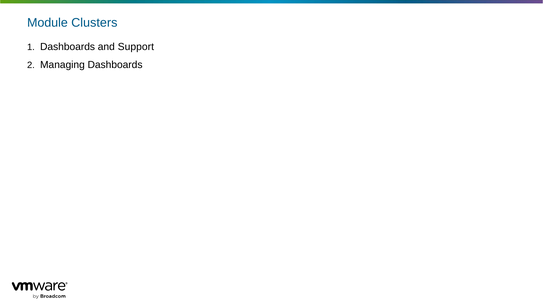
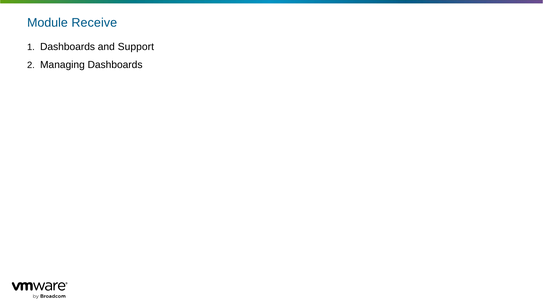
Clusters: Clusters -> Receive (94, 23)
